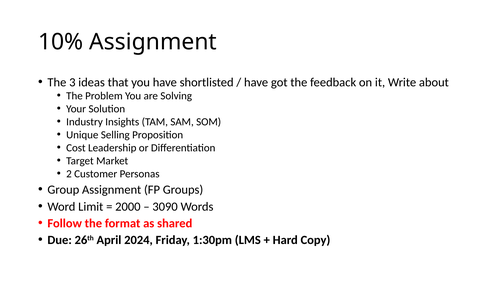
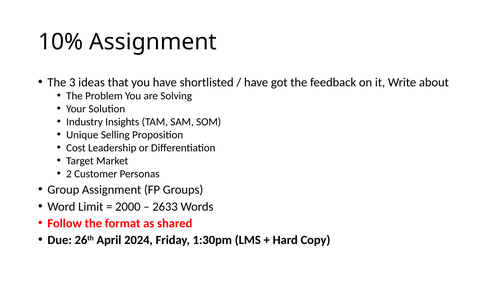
3090: 3090 -> 2633 (165, 207)
